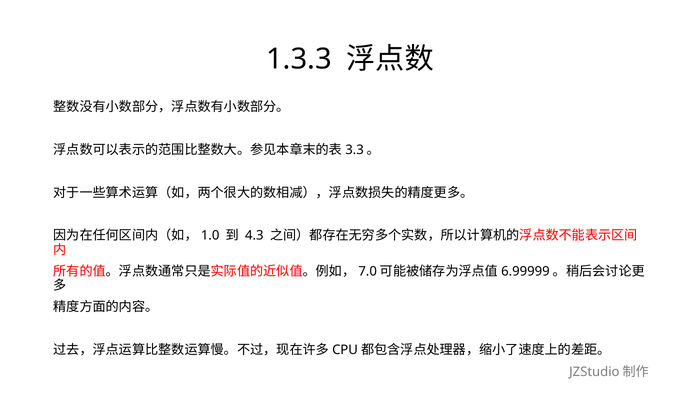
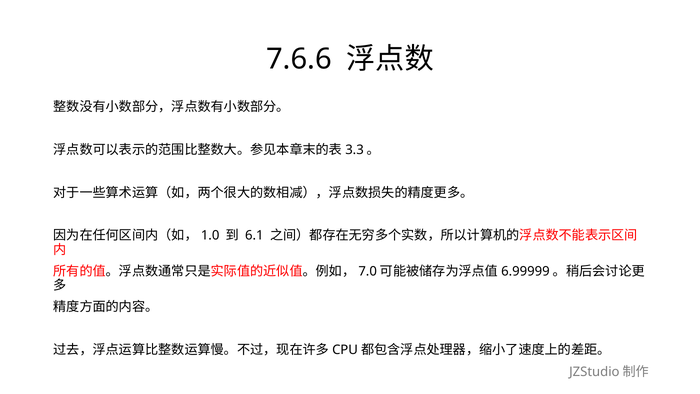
1.3.3: 1.3.3 -> 7.6.6 (299, 59)
4.3: 4.3 -> 6.1 (254, 235)
